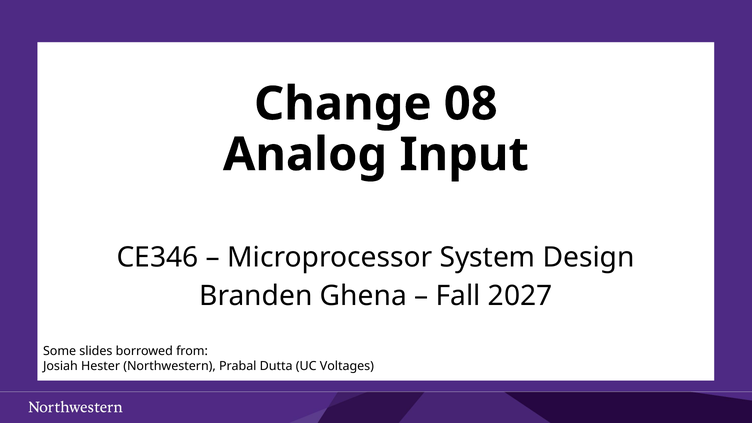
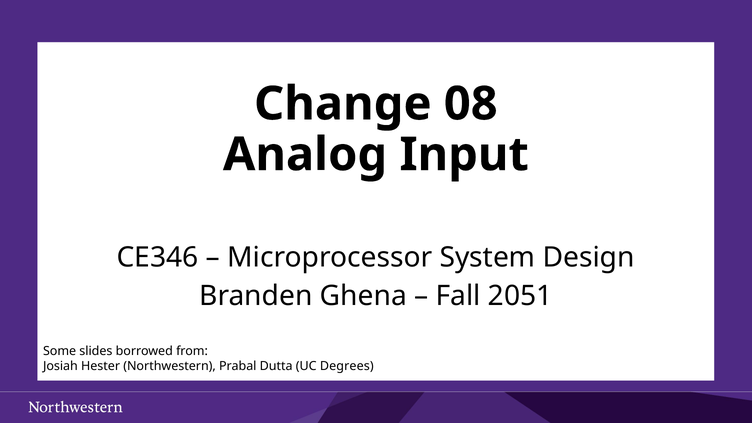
2027: 2027 -> 2051 (520, 296)
Voltages: Voltages -> Degrees (347, 366)
